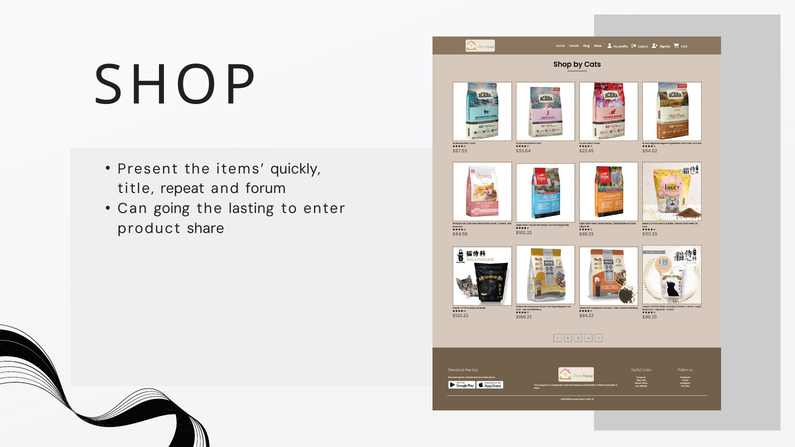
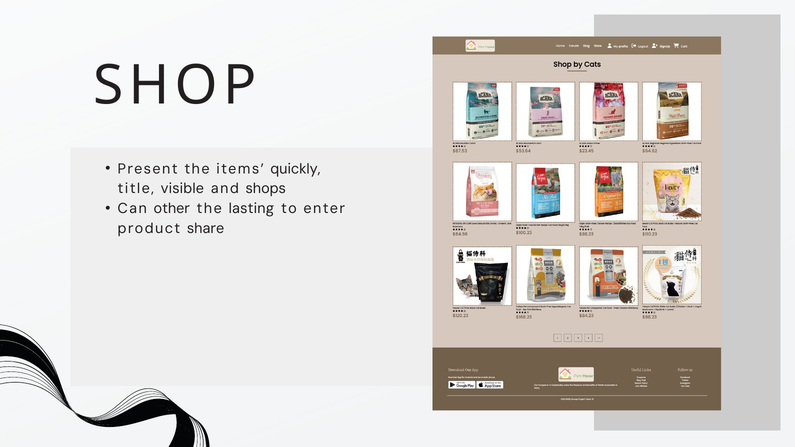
repeat: repeat -> visible (182, 189)
forum: forum -> shops (266, 189)
going: going -> other (172, 209)
